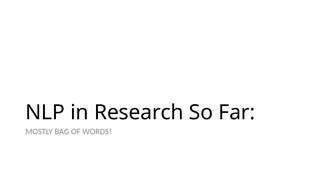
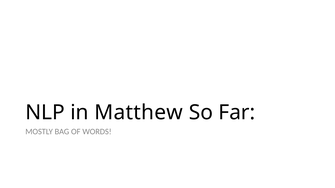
Research: Research -> Matthew (139, 113)
